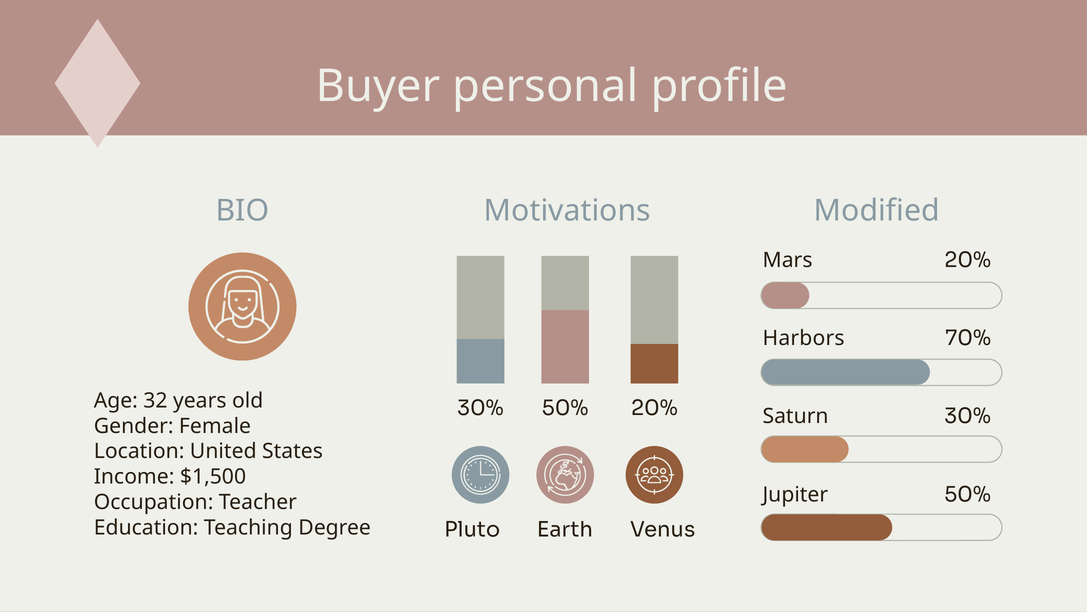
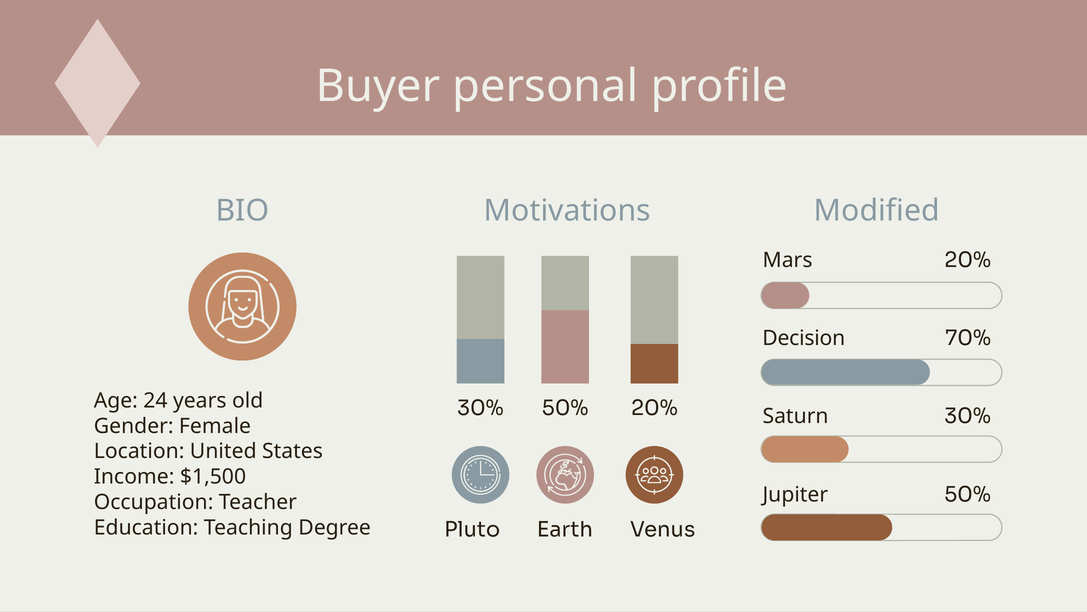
Harbors: Harbors -> Decision (804, 338)
32: 32 -> 24 (155, 400)
